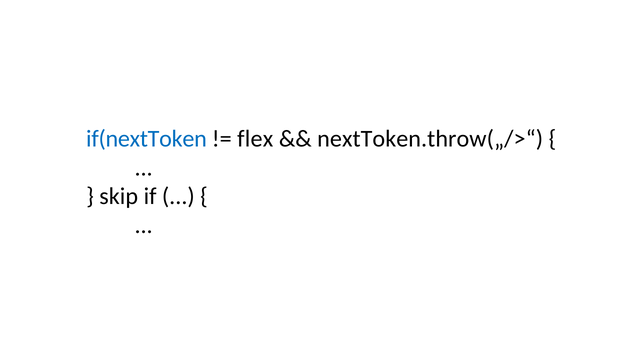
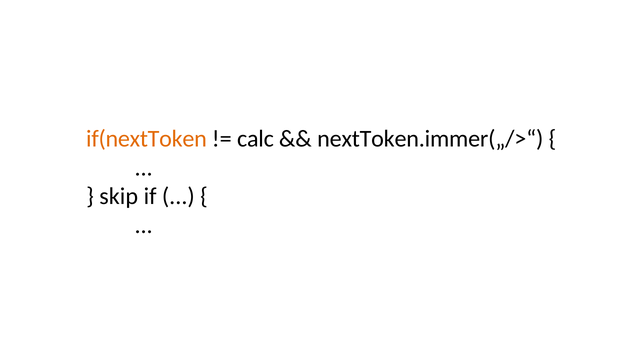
if(nextToken colour: blue -> orange (146, 138)
flex: flex -> calc (255, 138)
nextToken.throw(„/>“: nextToken.throw(„/>“ -> nextToken.immer(„/>“ (430, 138)
